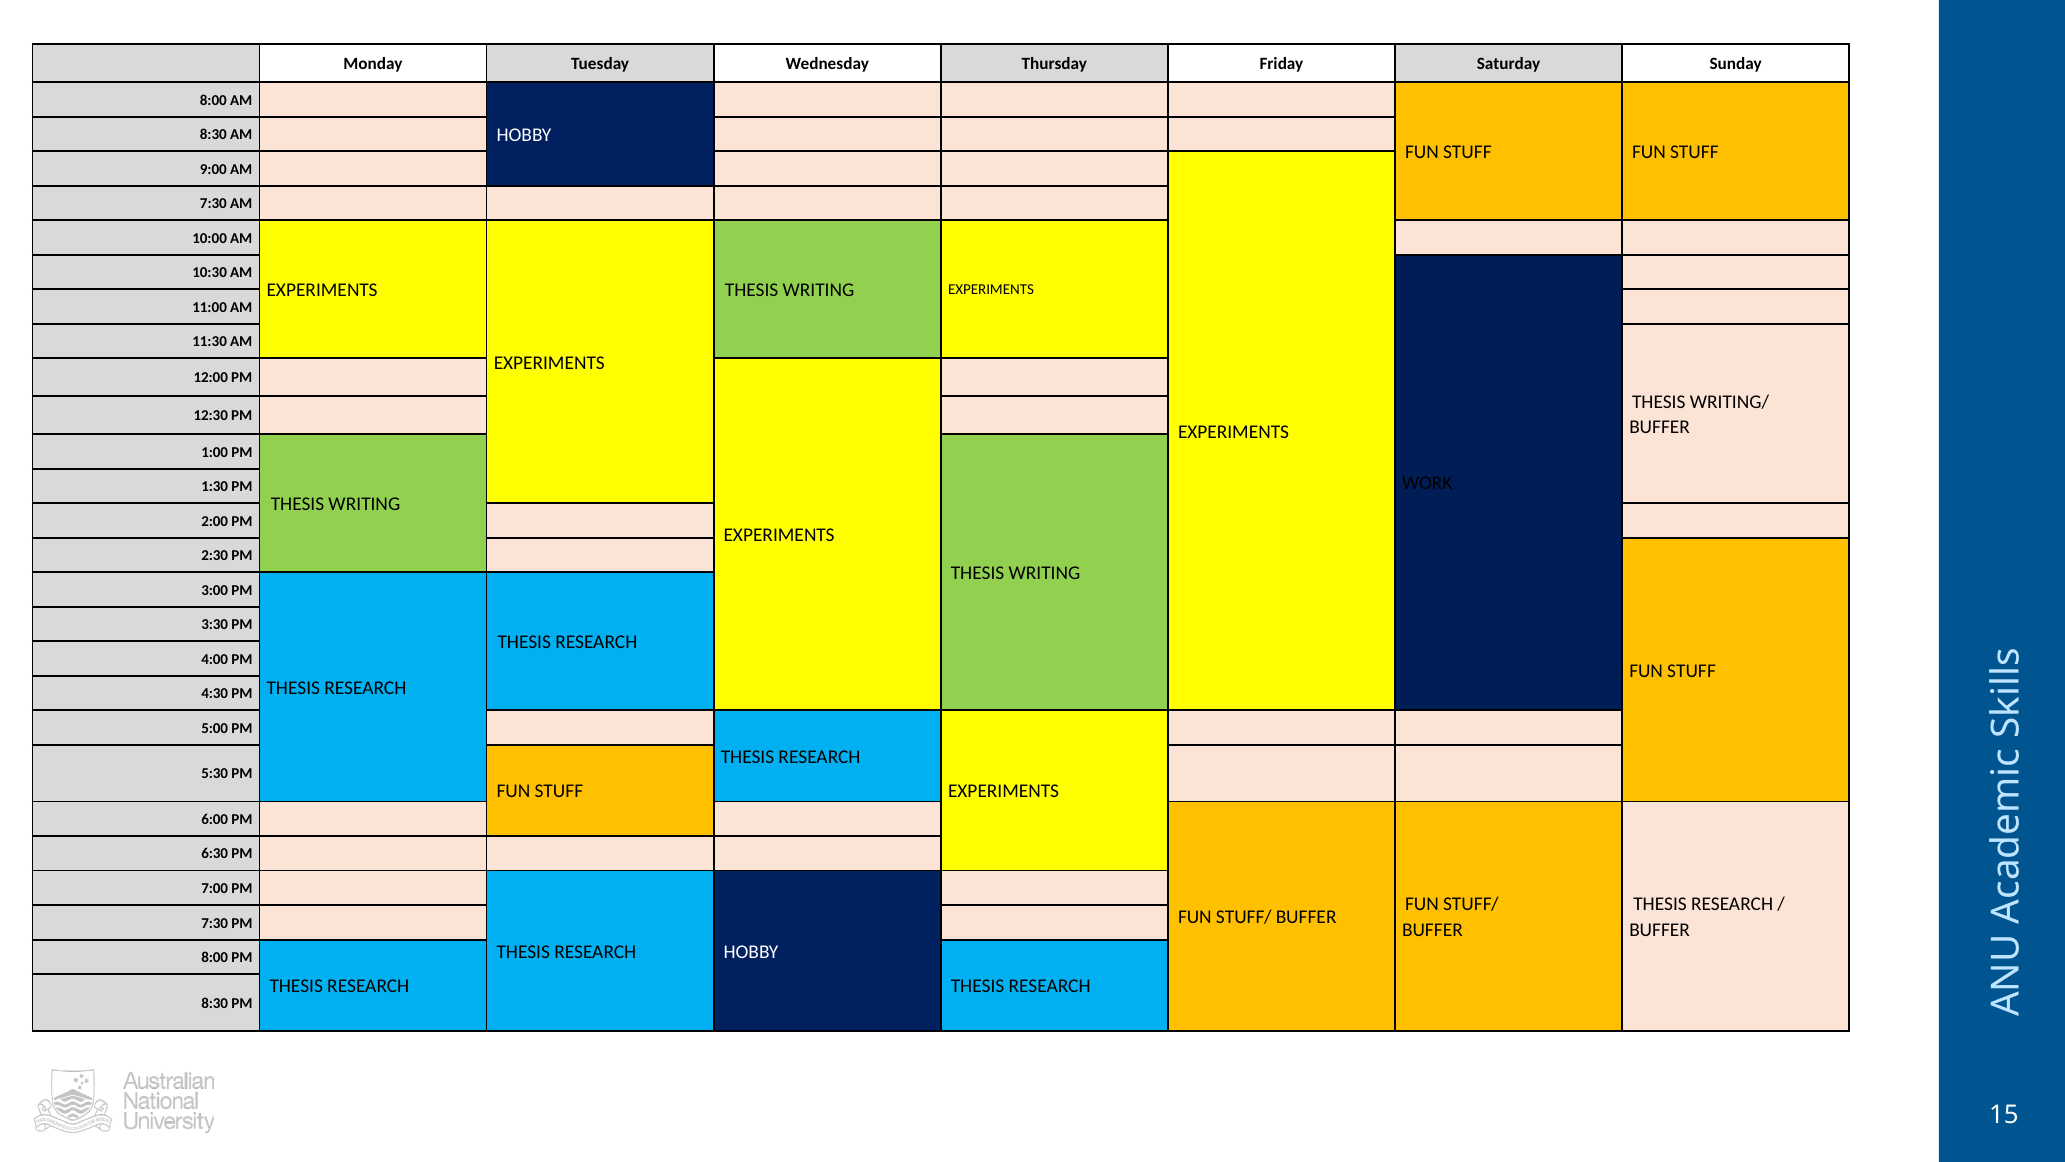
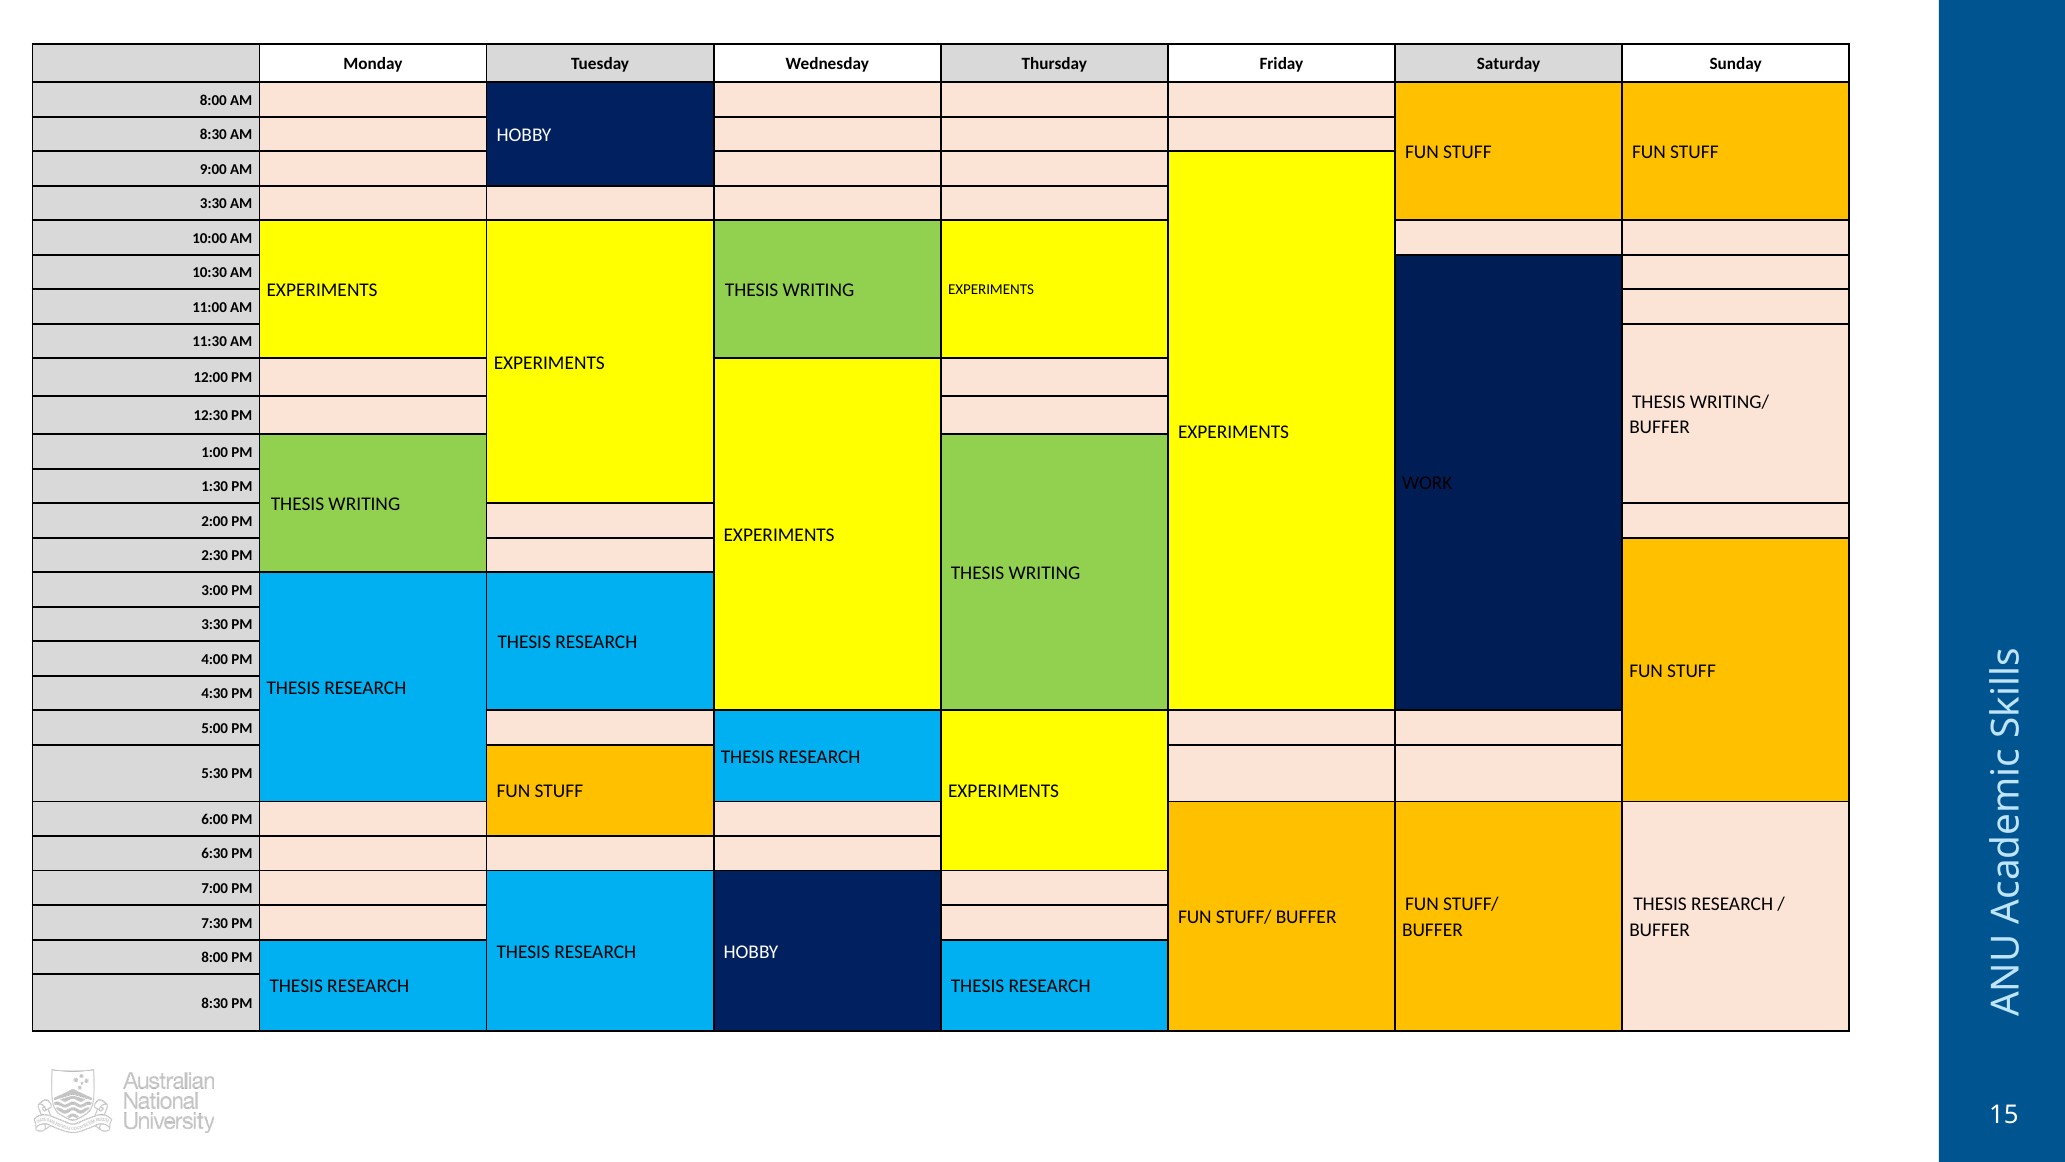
7:30: 7:30 -> 3:30 (213, 204)
